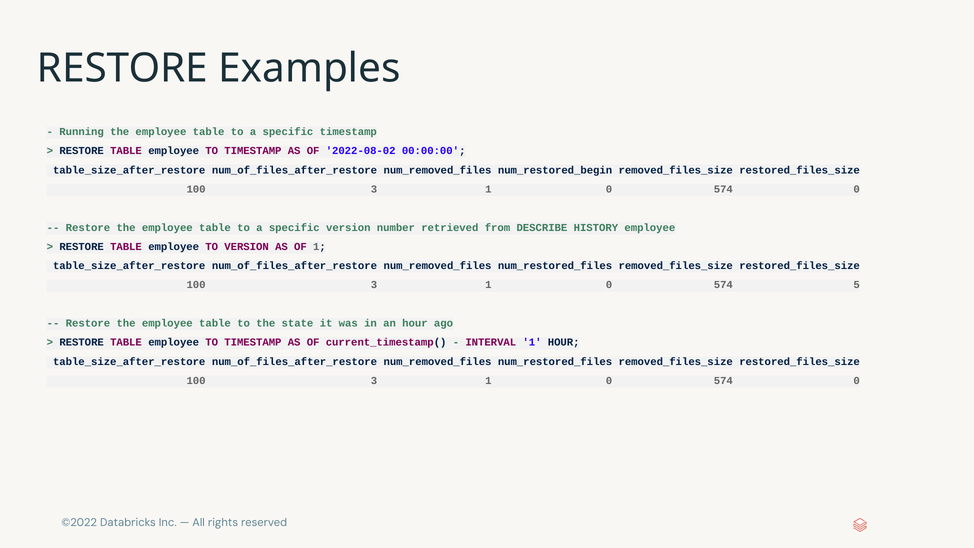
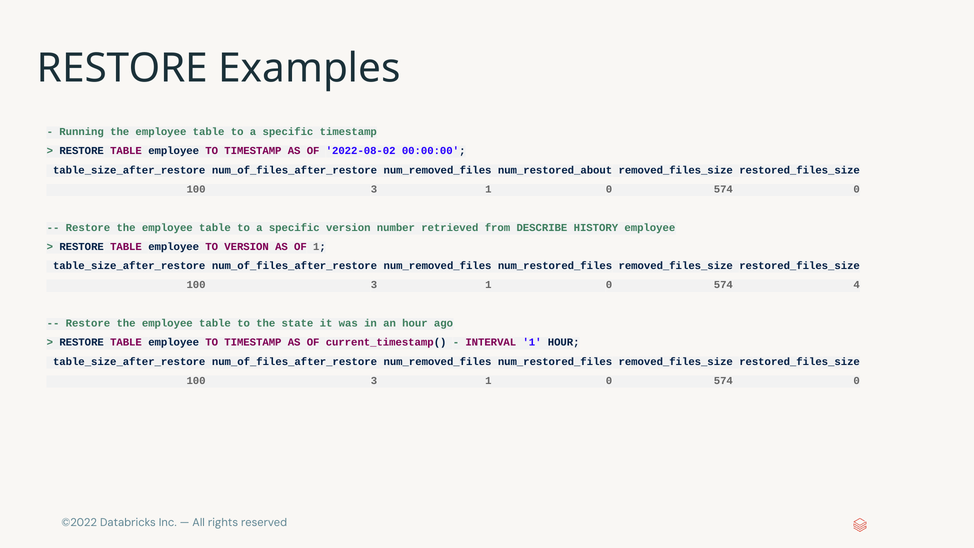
num_restored_begin: num_restored_begin -> num_restored_about (555, 170)
5: 5 -> 4 (857, 285)
